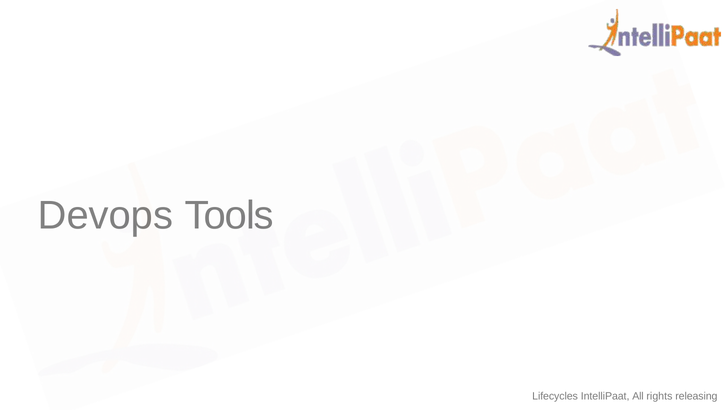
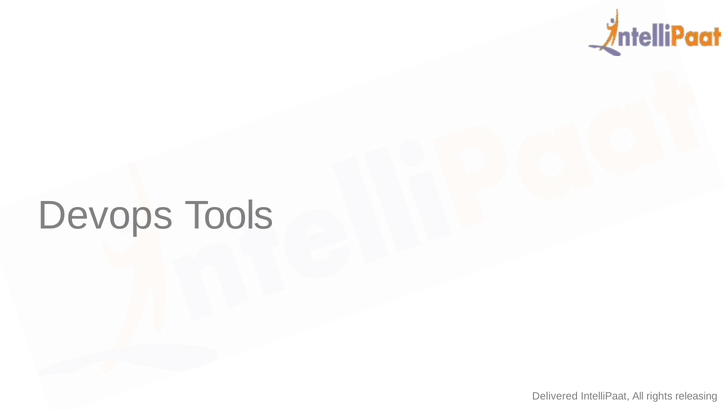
Lifecycles: Lifecycles -> Delivered (555, 396)
